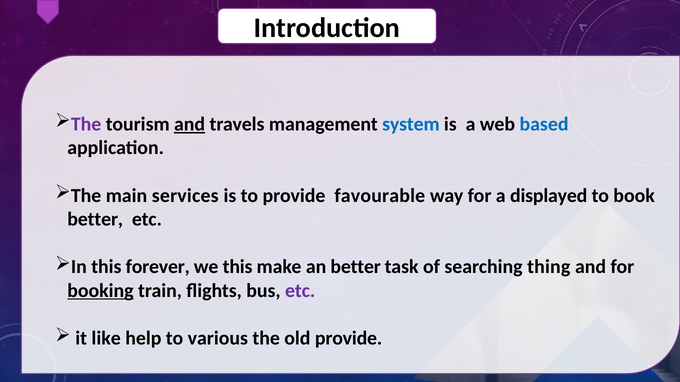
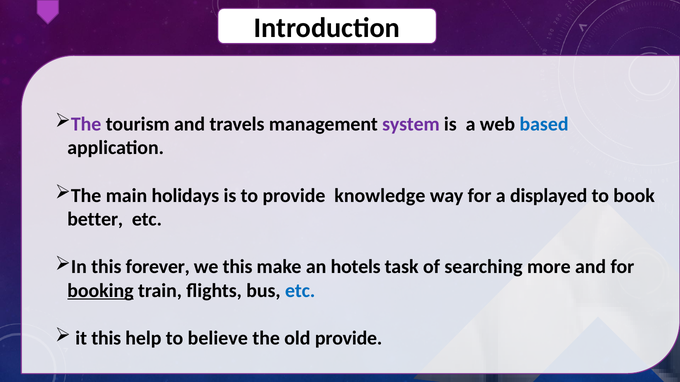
and underline: present -> none (190, 124)
system colour: blue -> purple (411, 124)
services: services -> holidays (185, 196)
favourable: favourable -> knowledge (380, 196)
an better: better -> hotels (356, 267)
thing: thing -> more (549, 267)
etc colour: purple -> blue (300, 291)
it like: like -> this (106, 339)
various: various -> believe (218, 339)
